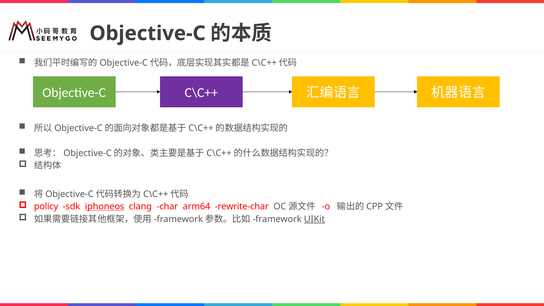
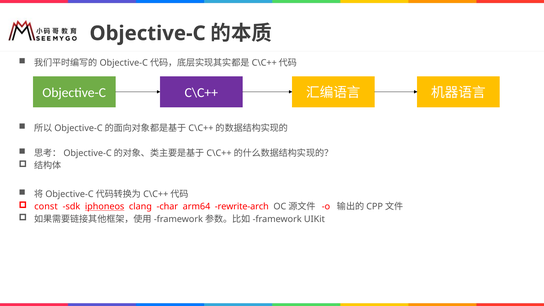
policy: policy -> const (46, 207)
rewrite-char: rewrite-char -> rewrite-arch (242, 207)
UIKit underline: present -> none (314, 219)
